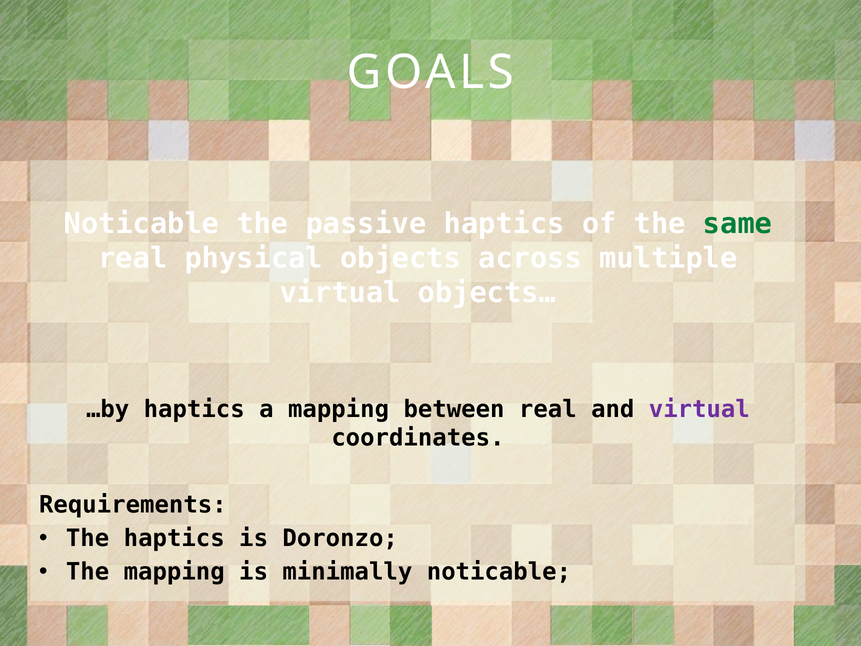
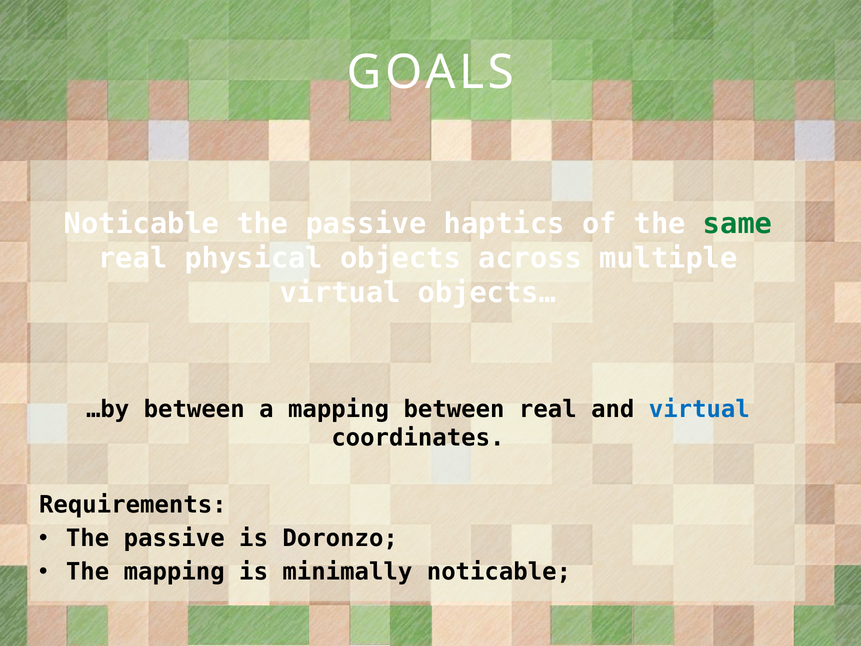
…by haptics: haptics -> between (194, 409)
virtual colour: purple -> blue (699, 409)
haptics: haptics -> passive (174, 538)
